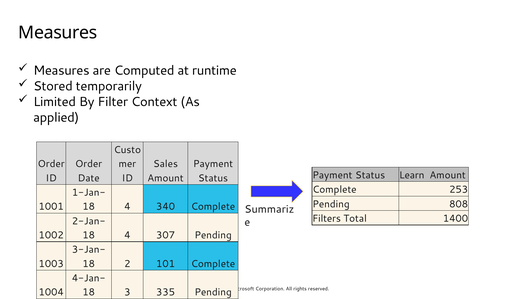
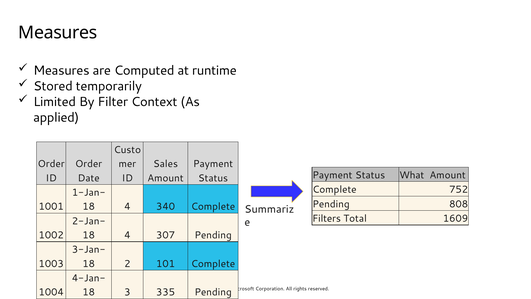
Learn: Learn -> What (412, 175)
253: 253 -> 752 (459, 189)
1400: 1400 -> 1609 (456, 218)
